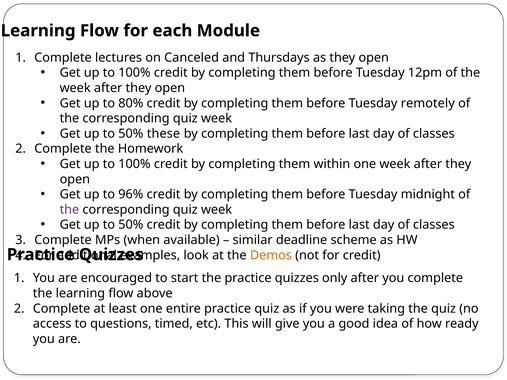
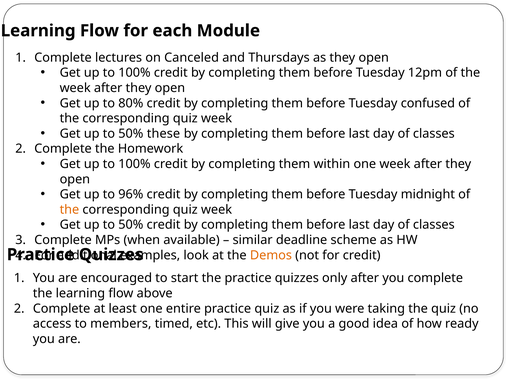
remotely: remotely -> confused (428, 103)
the colour: purple -> orange (69, 210)
questions: questions -> members (121, 324)
